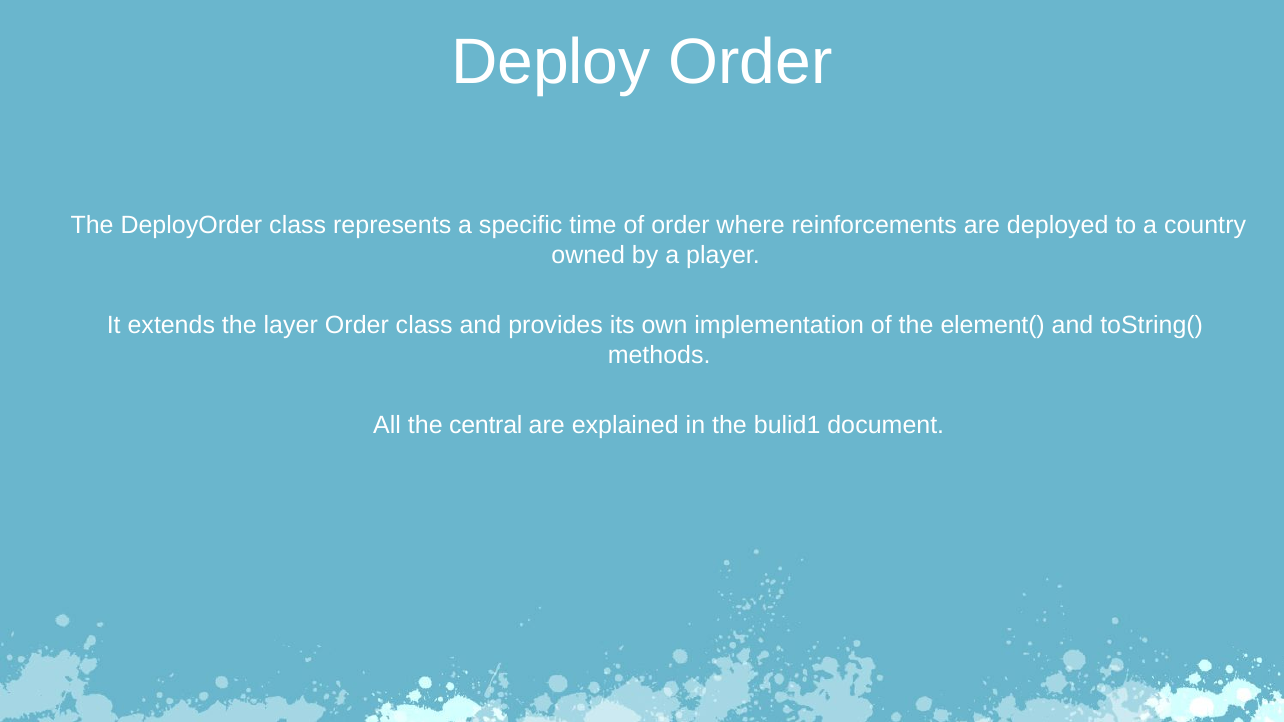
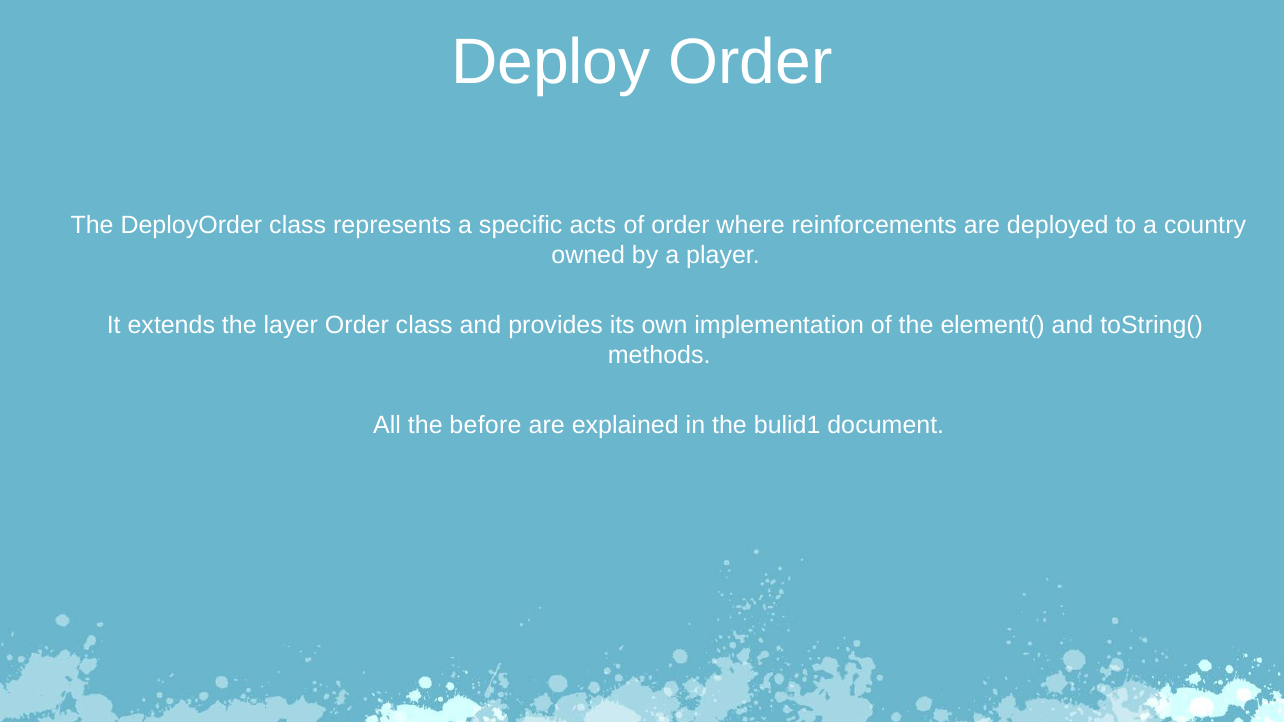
time: time -> acts (593, 225)
central: central -> before (485, 425)
